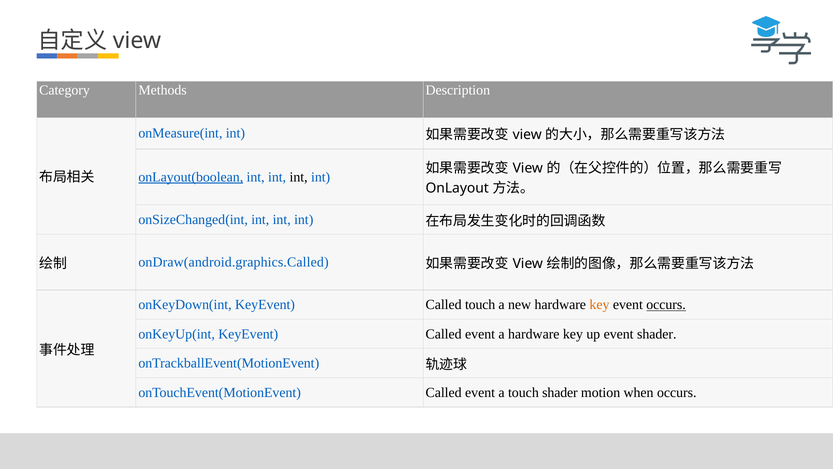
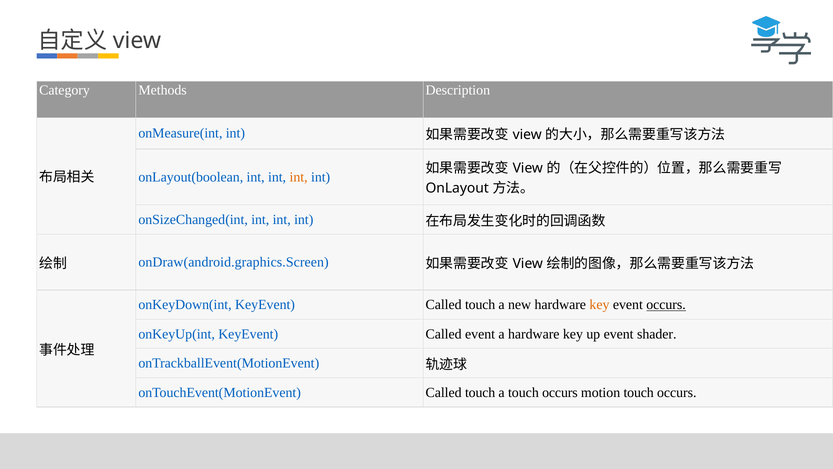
onLayout(boolean underline: present -> none (191, 177)
int colour: black -> orange (299, 177)
onDraw(android.graphics.Called: onDraw(android.graphics.Called -> onDraw(android.graphics.Screen (234, 262)
onTouchEvent(MotionEvent Called event: event -> touch (480, 392)
a touch shader: shader -> occurs (560, 392)
motion when: when -> touch (639, 392)
